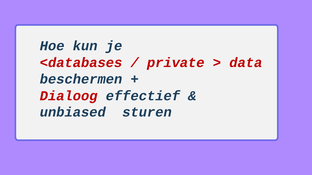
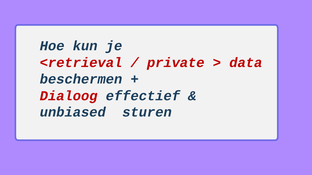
<databases: <databases -> <retrieval (81, 63)
